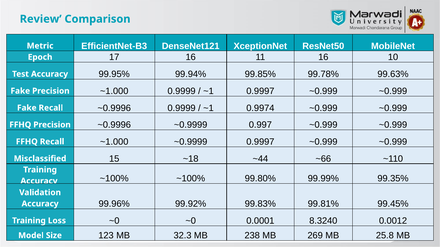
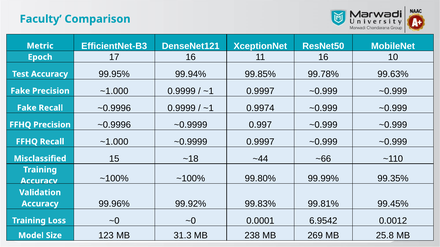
Review: Review -> Faculty (41, 19)
8.3240: 8.3240 -> 6.9542 (323, 221)
32.3: 32.3 -> 31.3 (183, 236)
